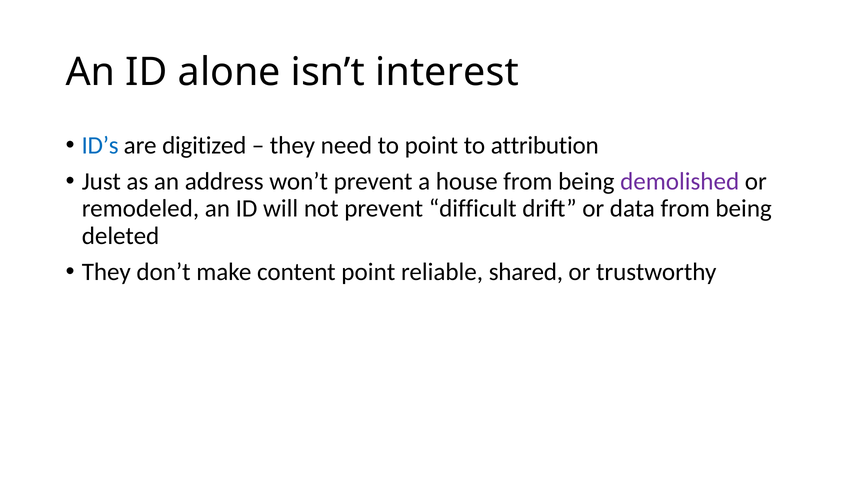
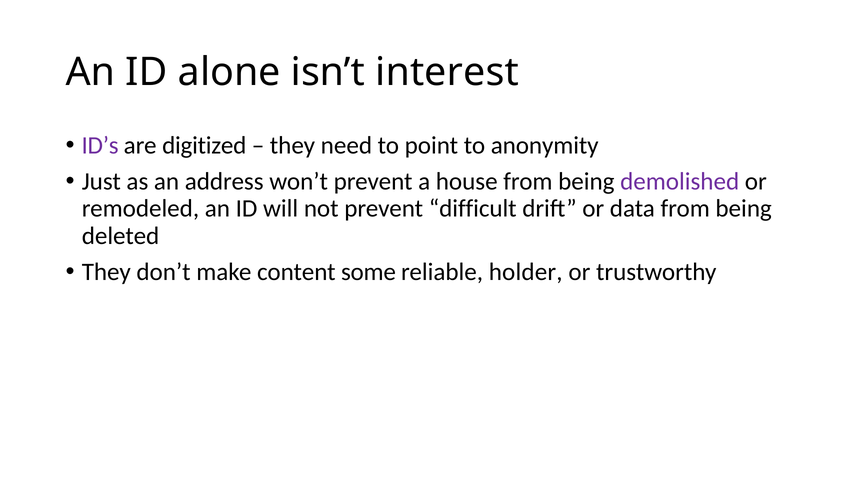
ID’s colour: blue -> purple (100, 146)
attribution: attribution -> anonymity (545, 146)
content point: point -> some (368, 272)
shared: shared -> holder (526, 272)
